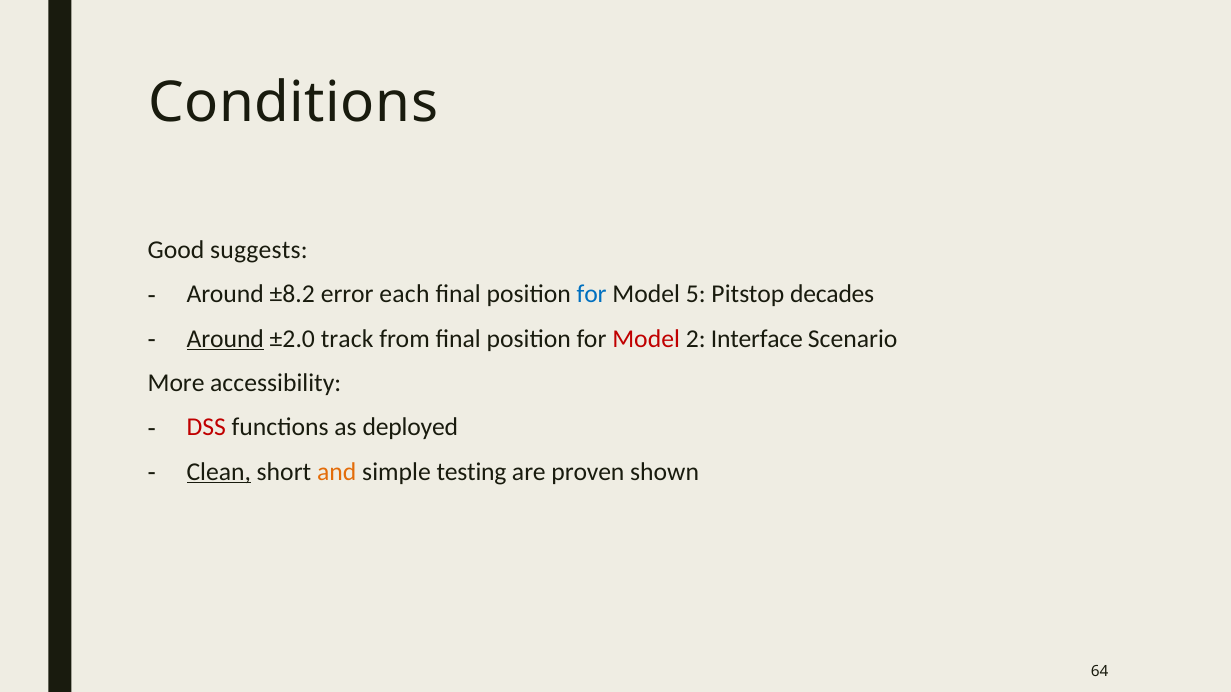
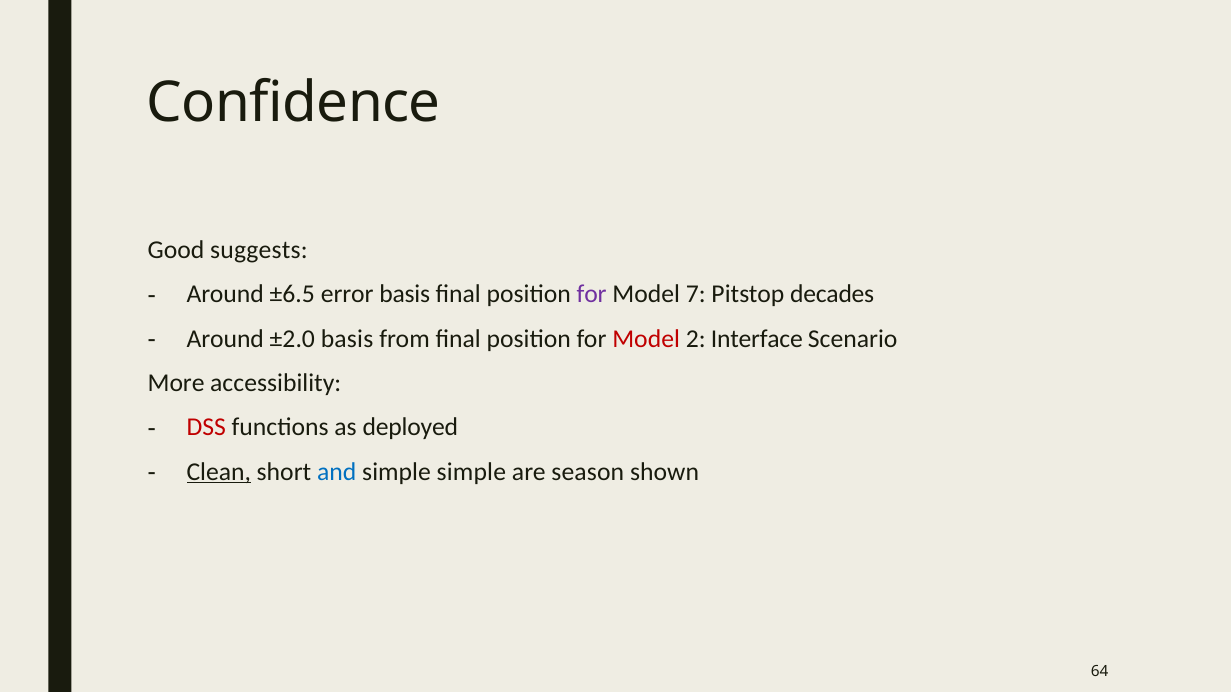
Conditions: Conditions -> Confidence (294, 103)
±8.2: ±8.2 -> ±6.5 (292, 294)
error each: each -> basis (405, 294)
for colour: blue -> purple (592, 294)
5: 5 -> 7 (696, 294)
Around underline: present -> none (225, 339)
±2.0 track: track -> basis (347, 339)
and colour: orange -> blue (337, 472)
simple testing: testing -> simple (471, 472)
proven: proven -> season (588, 472)
